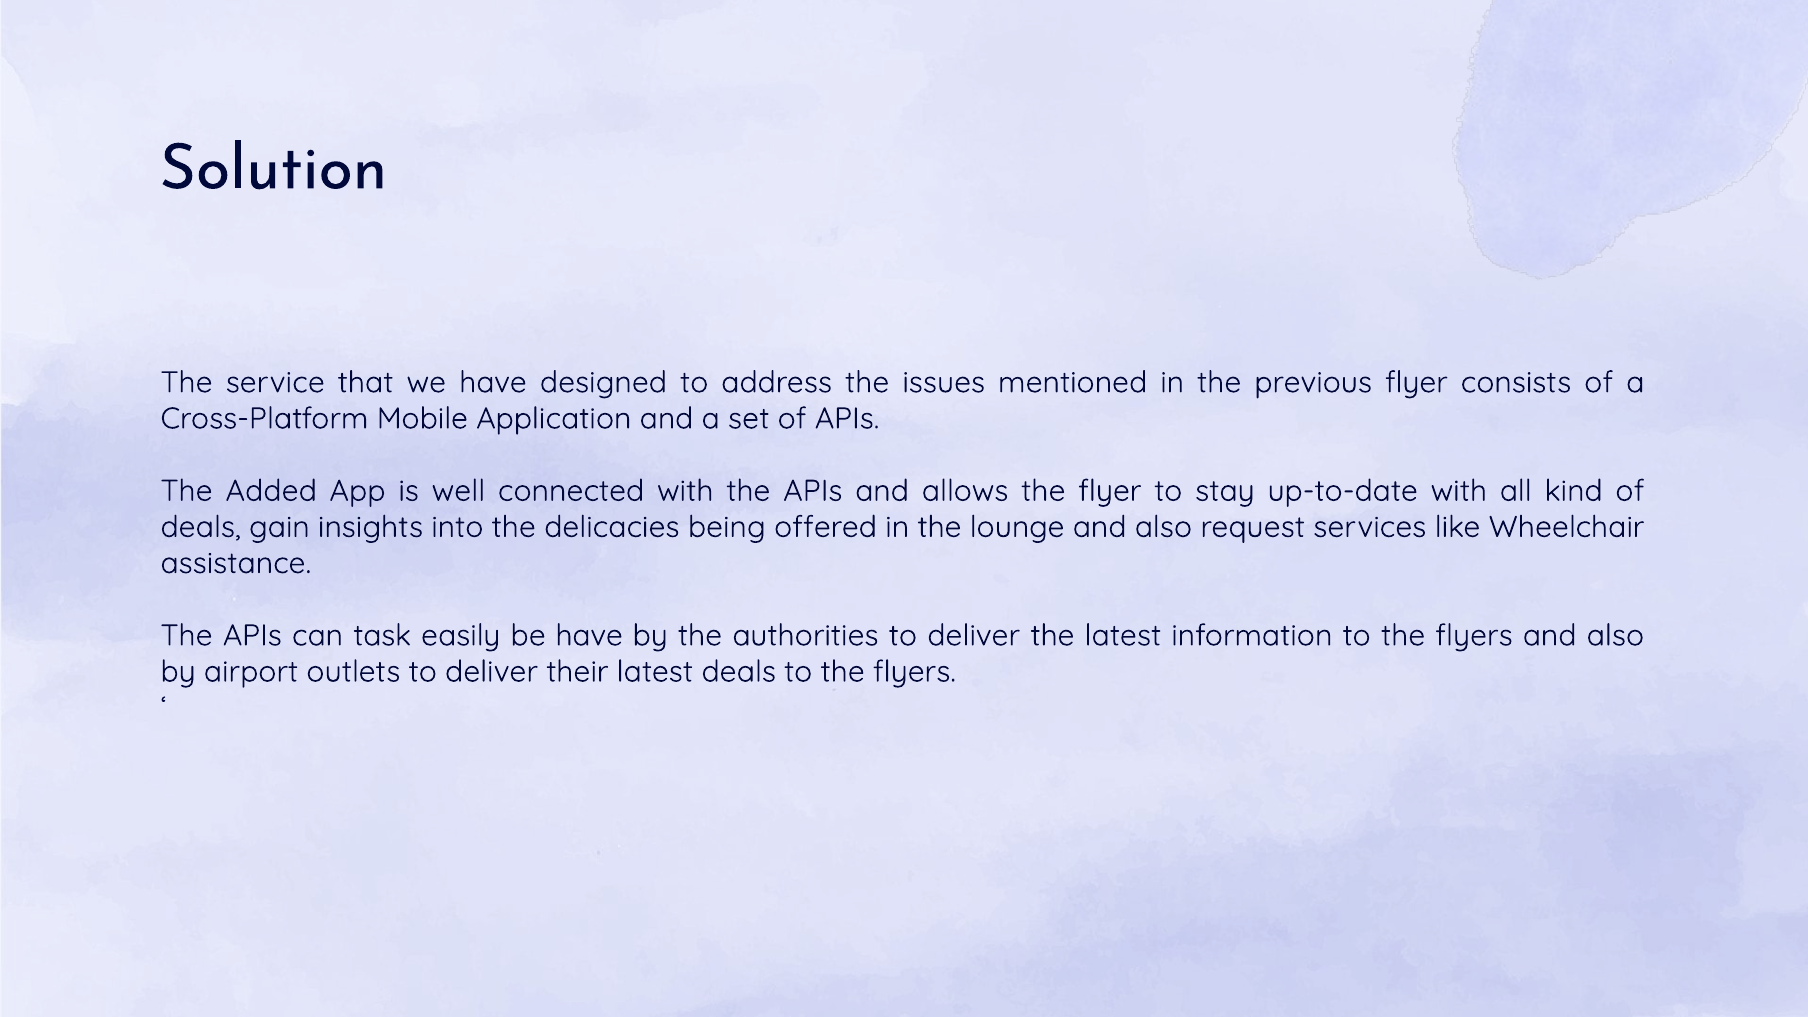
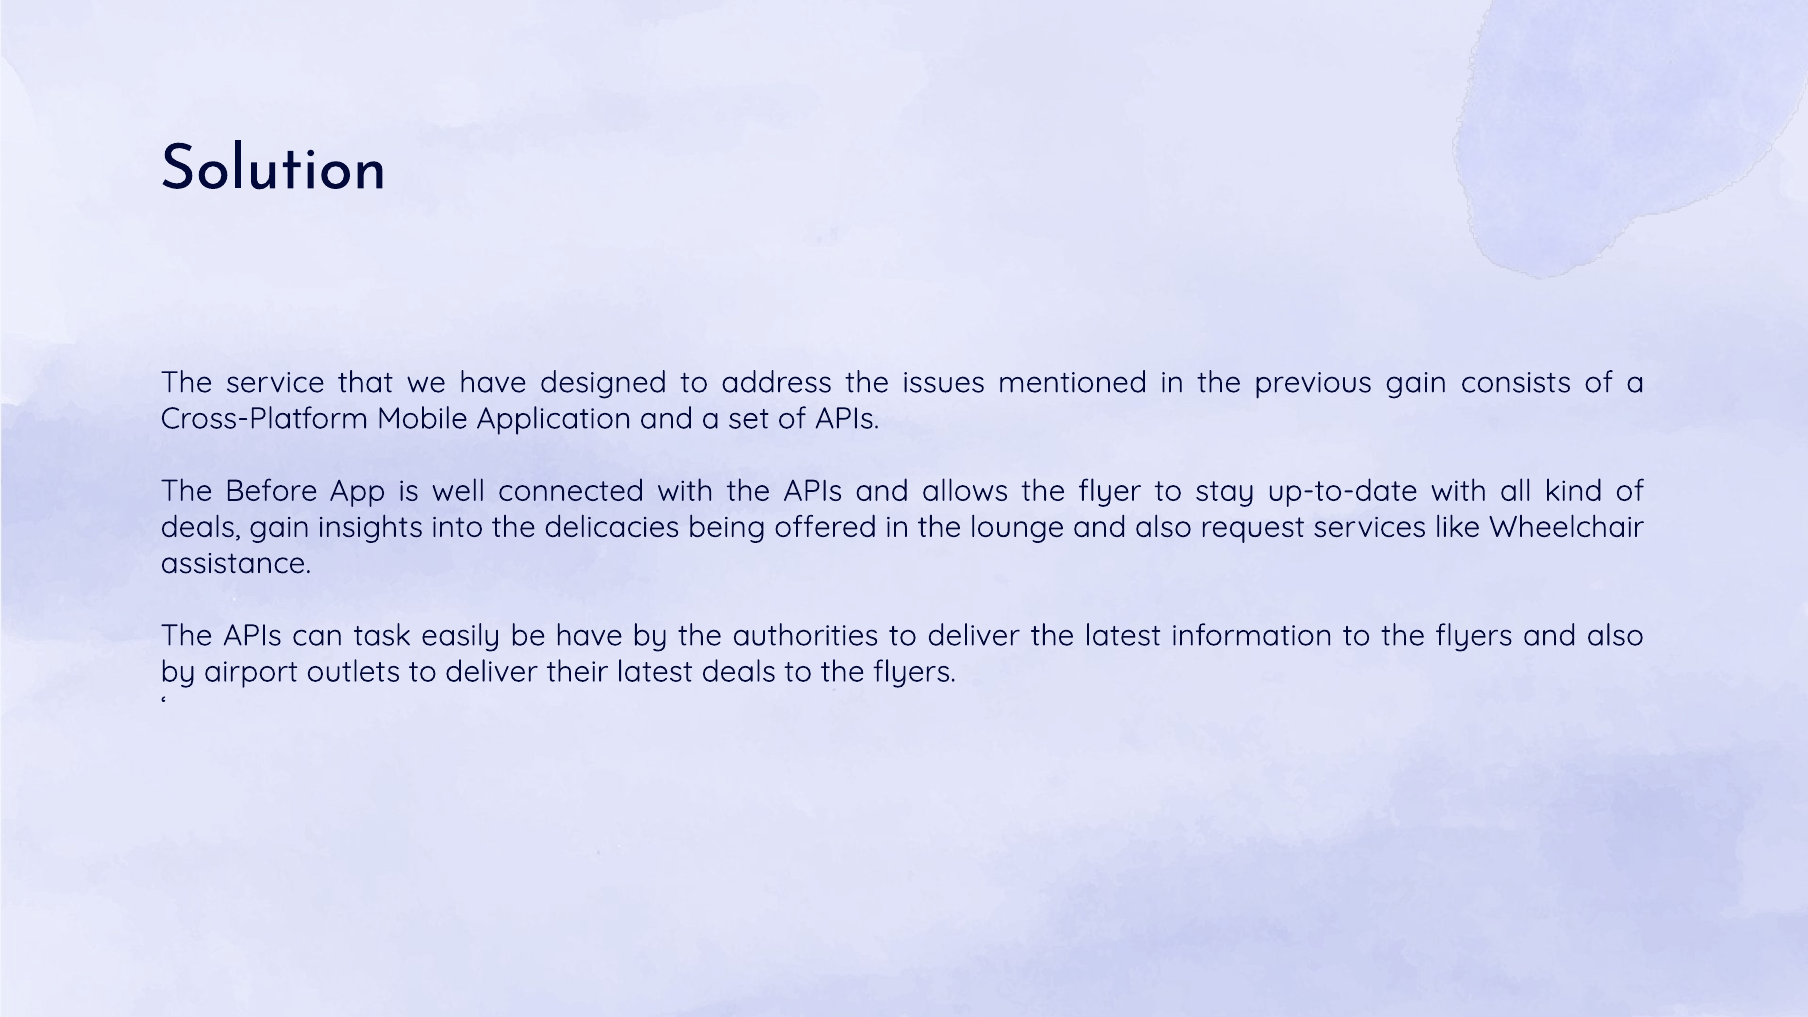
previous flyer: flyer -> gain (1416, 382)
Added: Added -> Before (271, 491)
